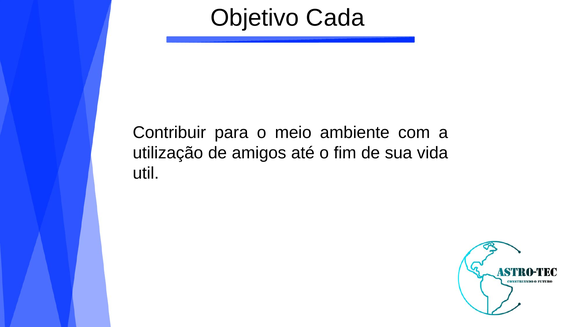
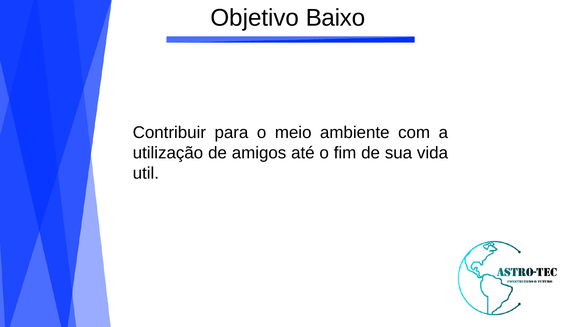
Cada: Cada -> Baixo (335, 18)
